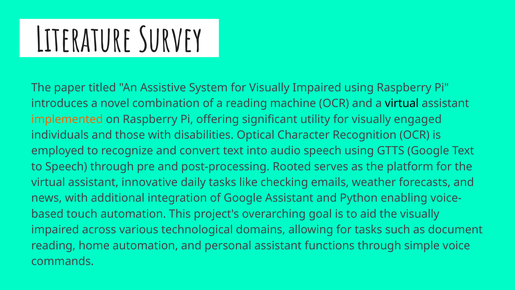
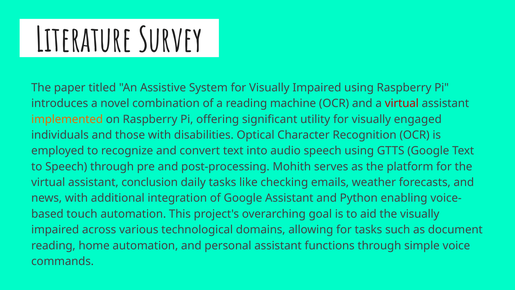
virtual colour: black -> red (402, 103)
Rooted: Rooted -> Mohith (292, 166)
innovative: innovative -> conclusion (150, 182)
